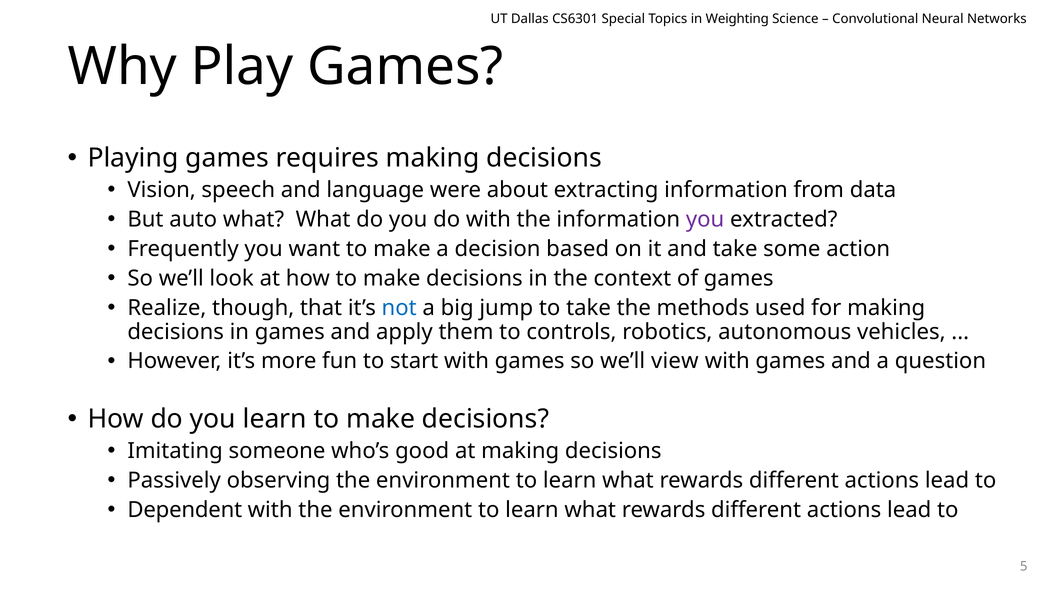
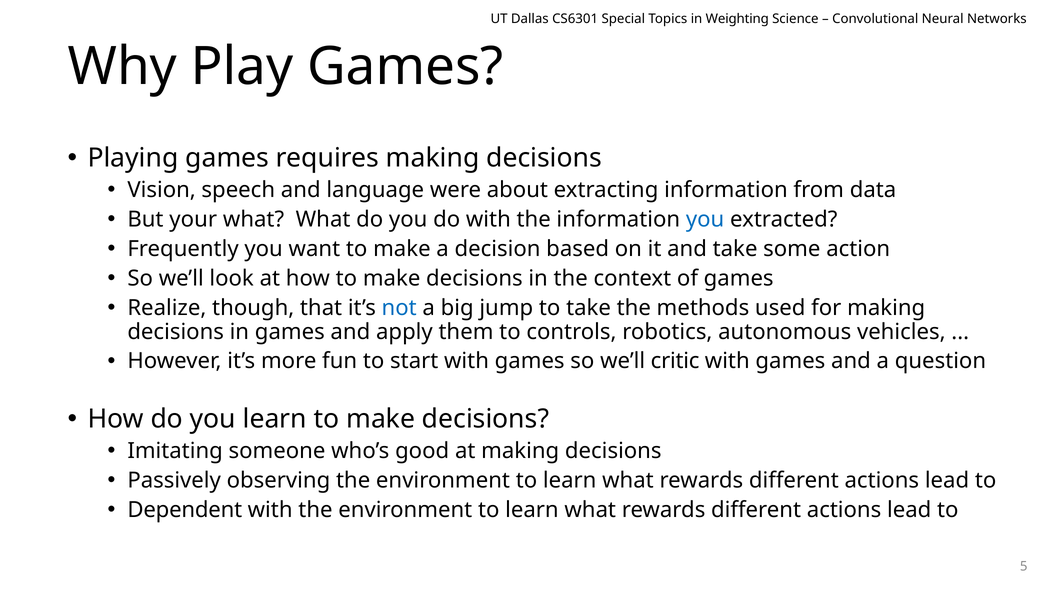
auto: auto -> your (193, 219)
you colour: purple -> blue (705, 219)
view: view -> critic (675, 361)
